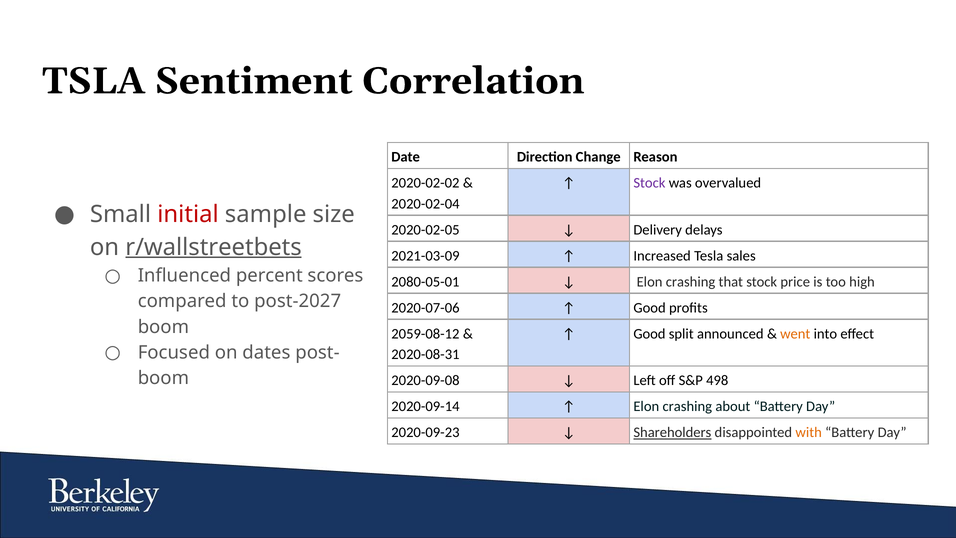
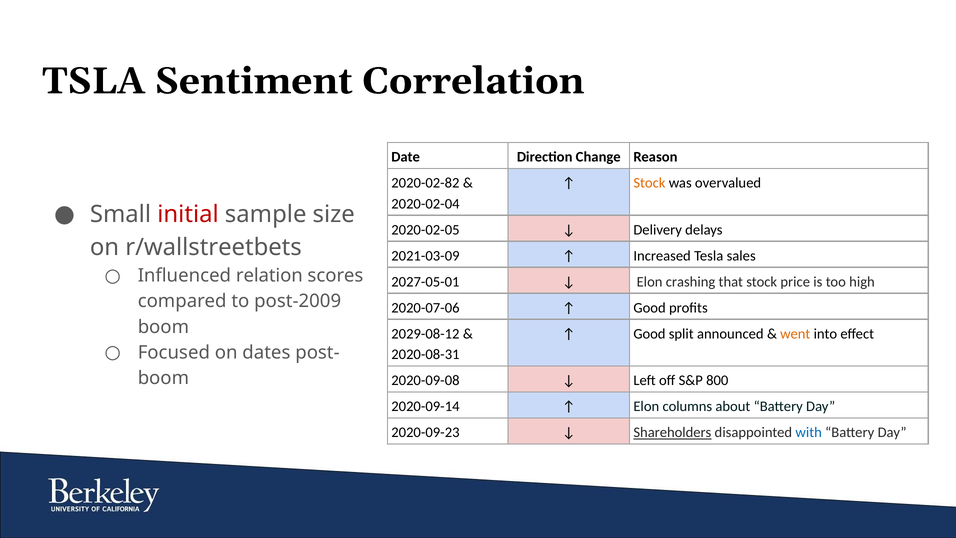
2020-02-02: 2020-02-02 -> 2020-02-82 (425, 183)
Stock colour: purple -> orange (649, 183)
r/wallstreetbets underline: present -> none (214, 247)
percent: percent -> relation (269, 276)
2080-05-01: 2080-05-01 -> 2027-05-01 (425, 282)
post-2027: post-2027 -> post-2009 (298, 301)
2059-08-12: 2059-08-12 -> 2029-08-12 (425, 334)
498: 498 -> 800 (717, 380)
crashing: crashing -> columns (687, 406)
with colour: orange -> blue (809, 432)
